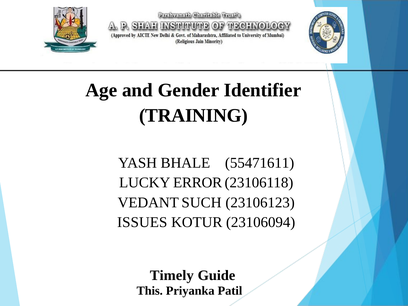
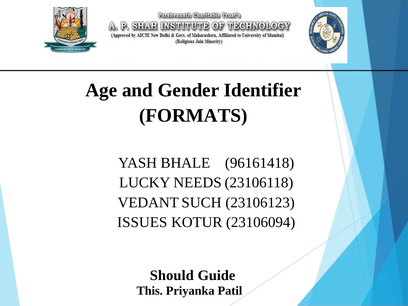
TRAINING: TRAINING -> FORMATS (193, 115)
55471611: 55471611 -> 96161418 (260, 163)
ERROR: ERROR -> NEEDS (198, 183)
Timely: Timely -> Should (172, 275)
